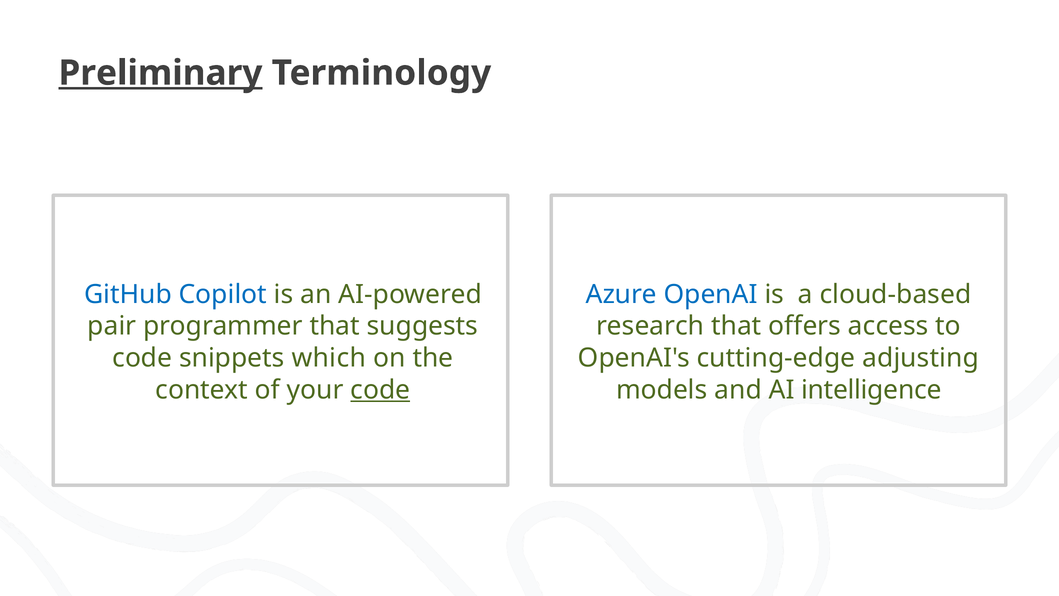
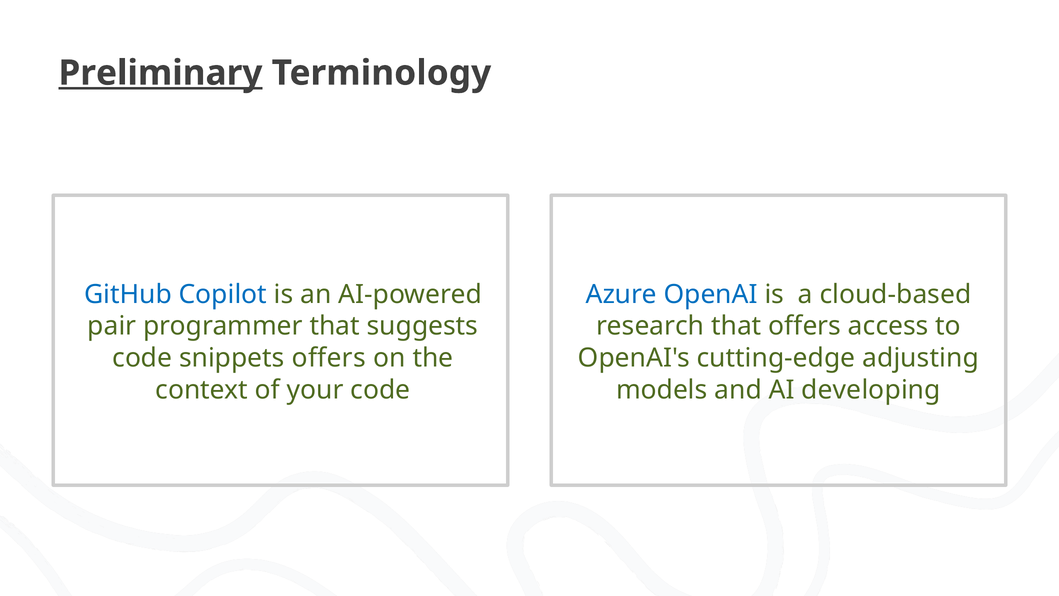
snippets which: which -> offers (329, 358)
code underline: present -> none (380, 390)
intelligence: intelligence -> developing (871, 390)
